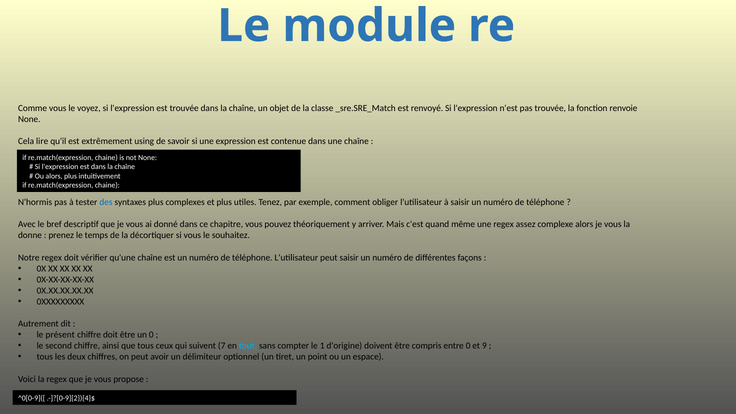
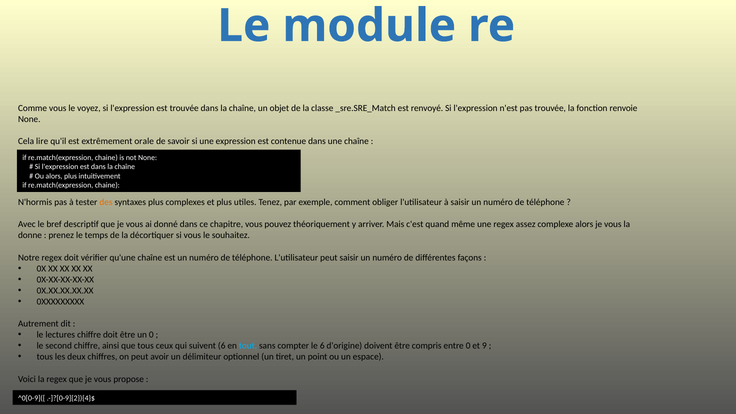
using: using -> orale (144, 141)
des colour: blue -> orange (106, 202)
présent: présent -> lectures (60, 335)
suivent 7: 7 -> 6 (222, 346)
le 1: 1 -> 6 (322, 346)
